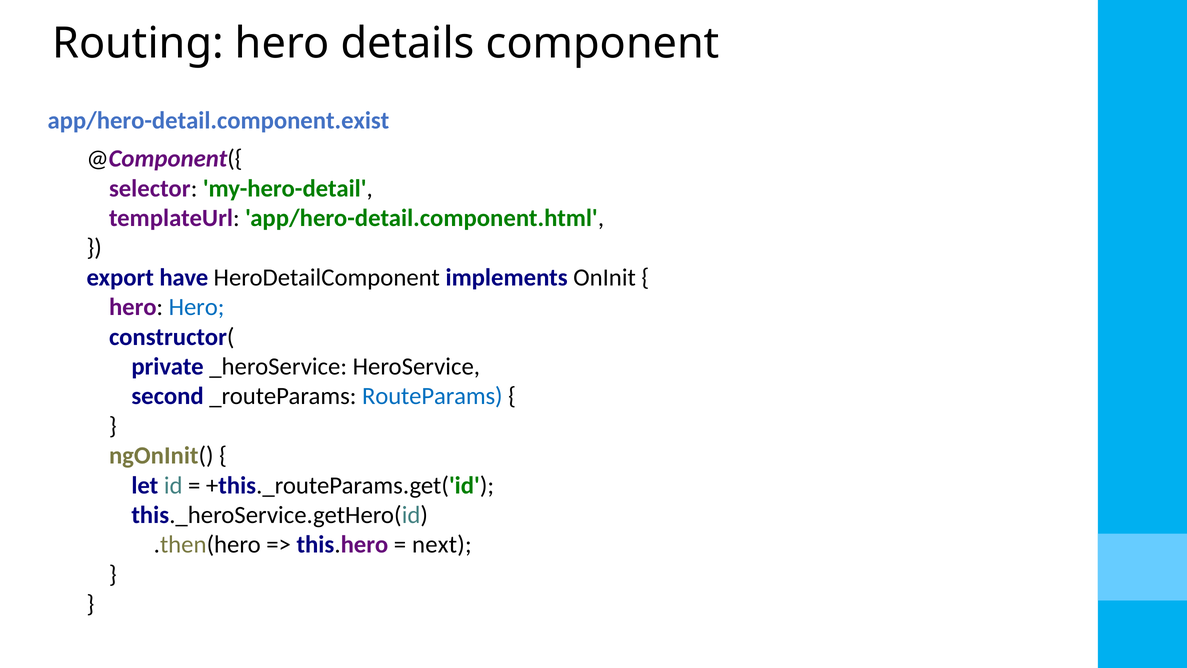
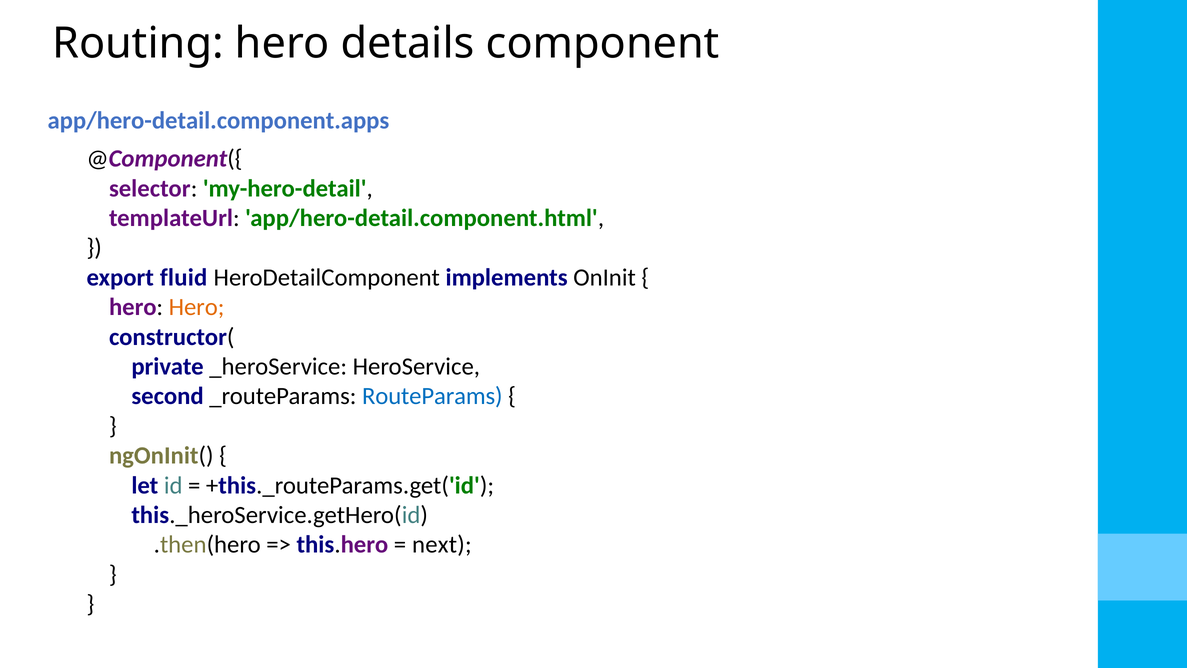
app/hero-detail.component.exist: app/hero-detail.component.exist -> app/hero-detail.component.apps (218, 120)
have: have -> fluid (184, 277)
Hero colour: blue -> orange (197, 307)
